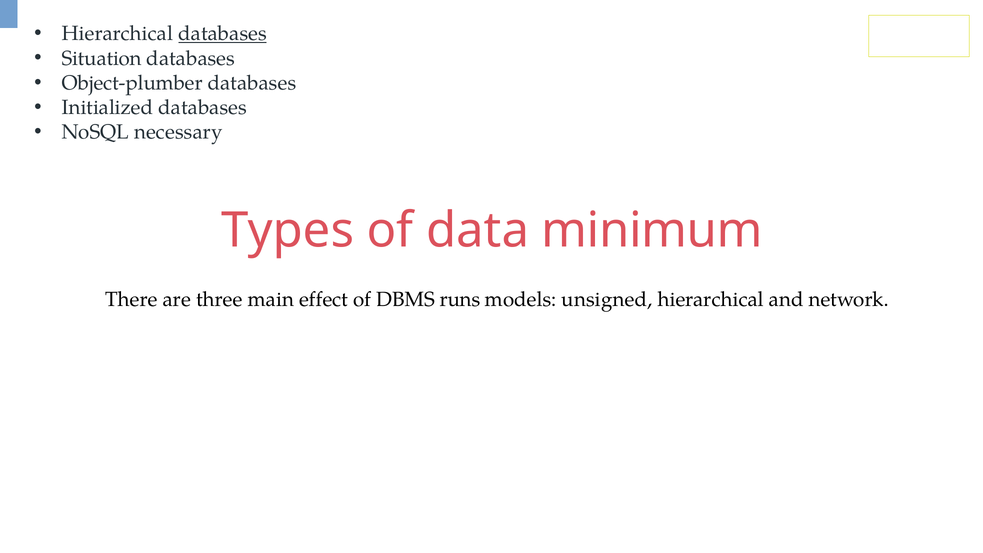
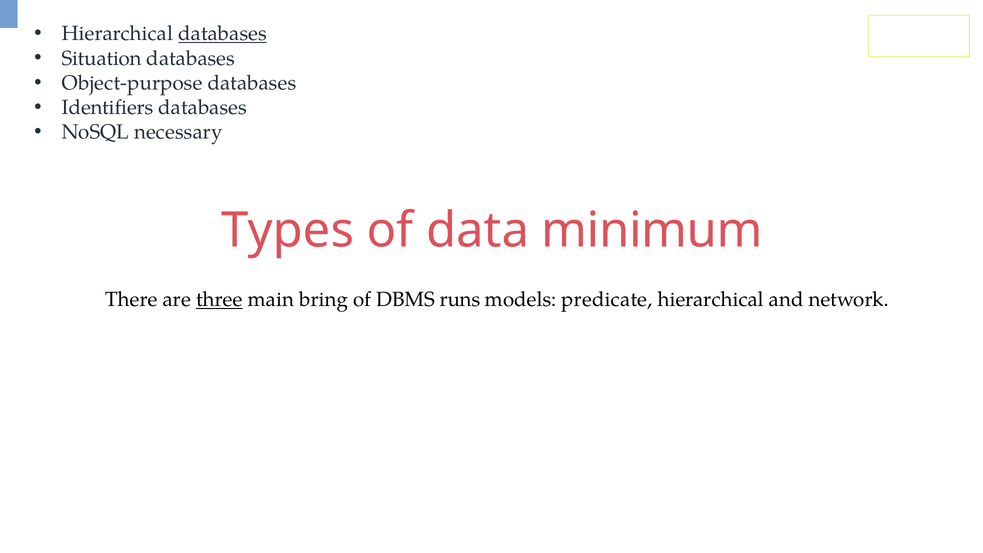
Object-plumber: Object-plumber -> Object-purpose (132, 83)
Initialized: Initialized -> Identifiers (108, 107)
three underline: none -> present (219, 300)
effect: effect -> bring (324, 300)
unsigned: unsigned -> predicate (607, 300)
